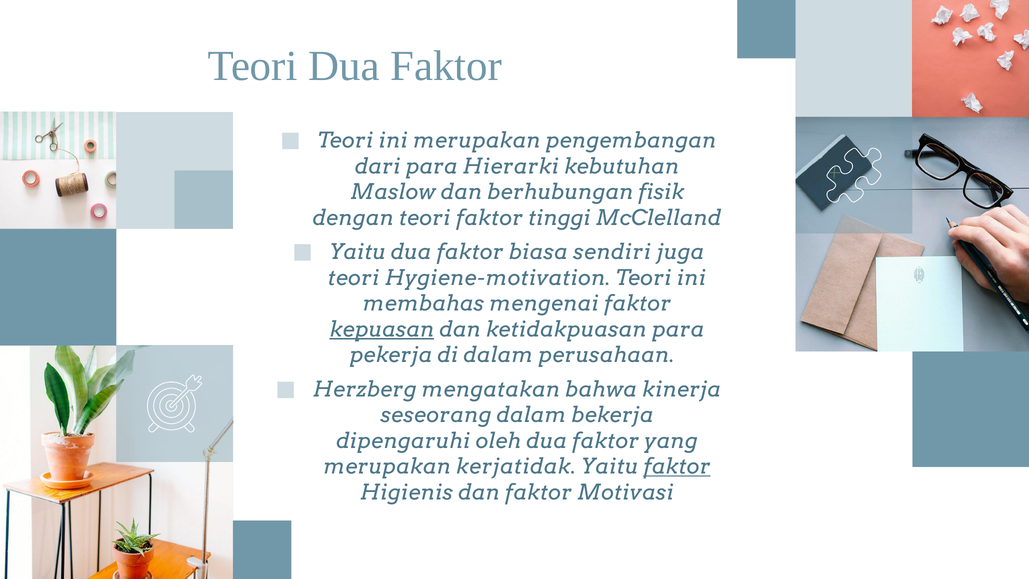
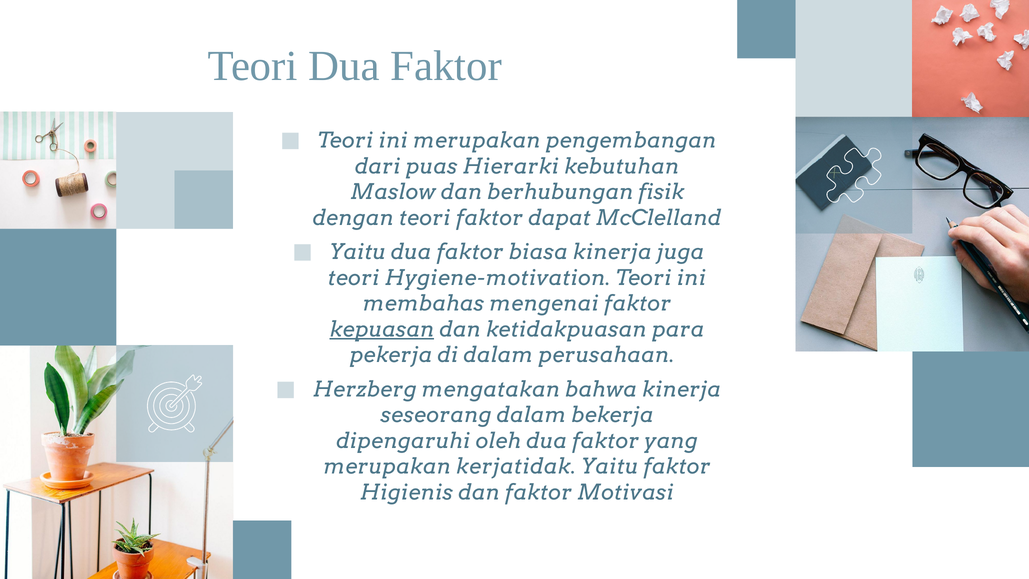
dari para: para -> puas (431, 167)
tinggi: tinggi -> dapat (559, 218)
biasa sendiri: sendiri -> kinerja (612, 252)
faktor underline: present -> none (677, 467)
